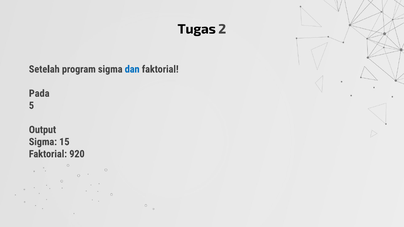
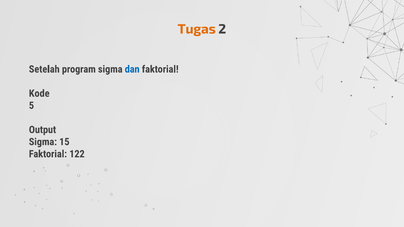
Tugas colour: black -> orange (197, 29)
Pada: Pada -> Kode (39, 94)
920: 920 -> 122 (77, 154)
